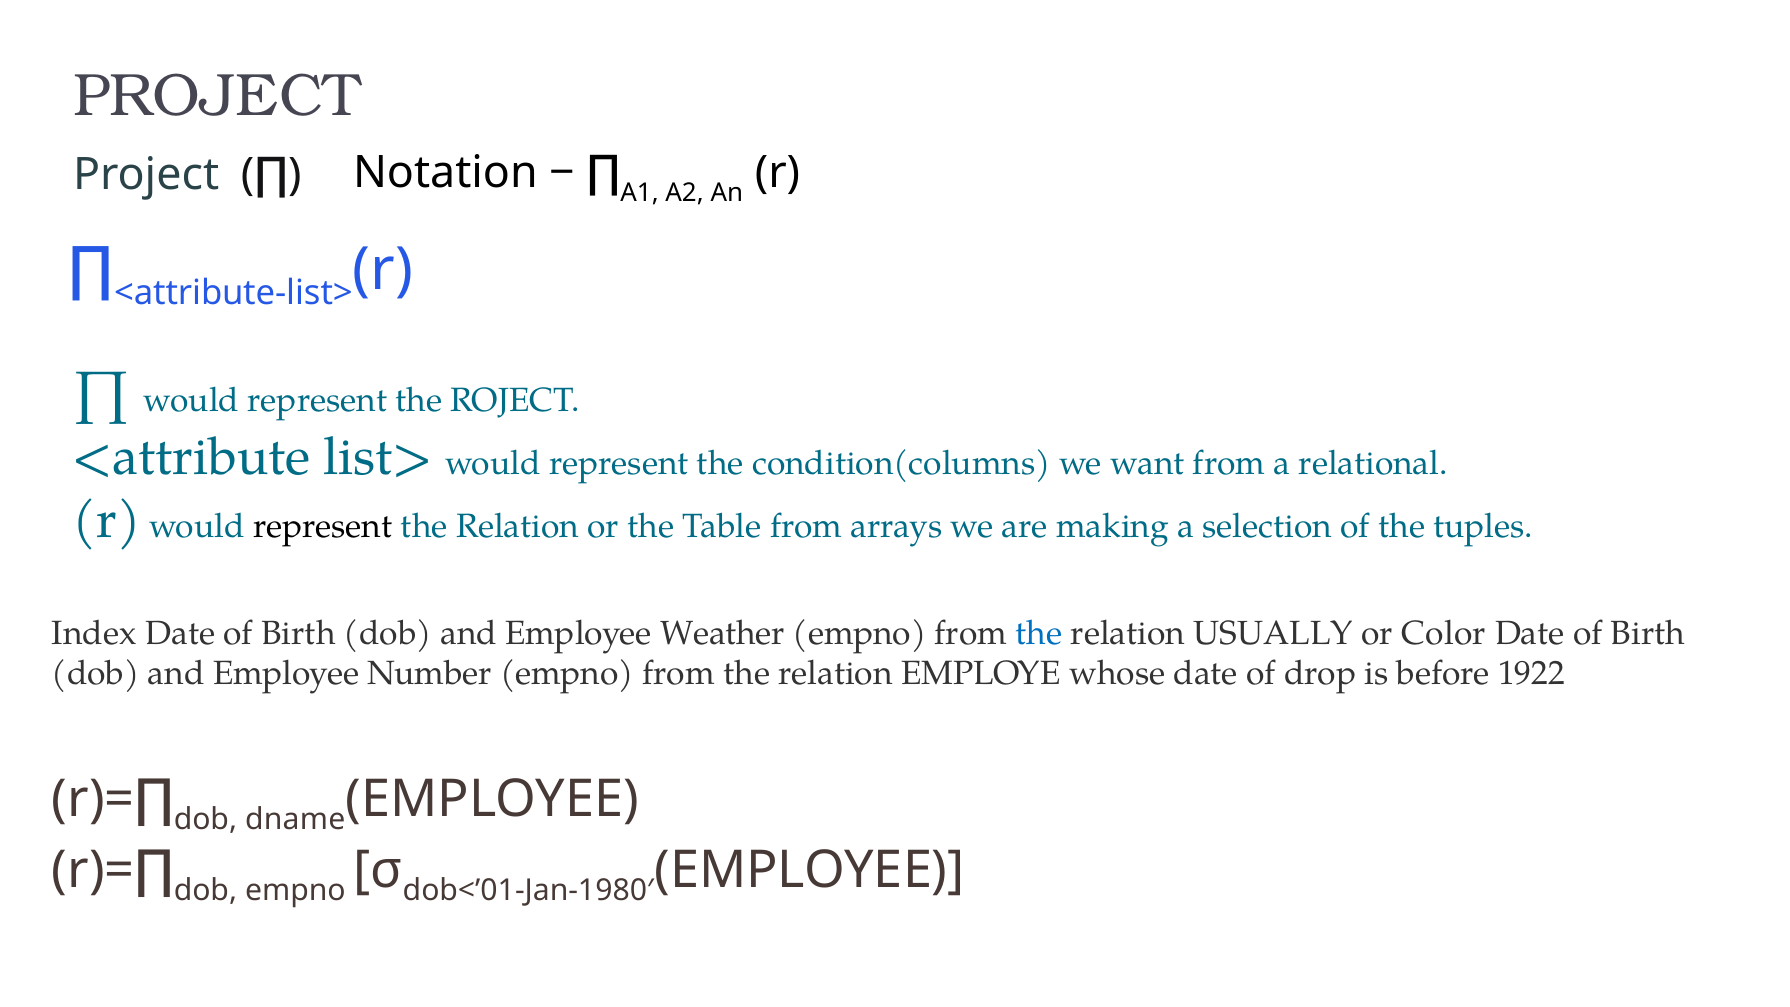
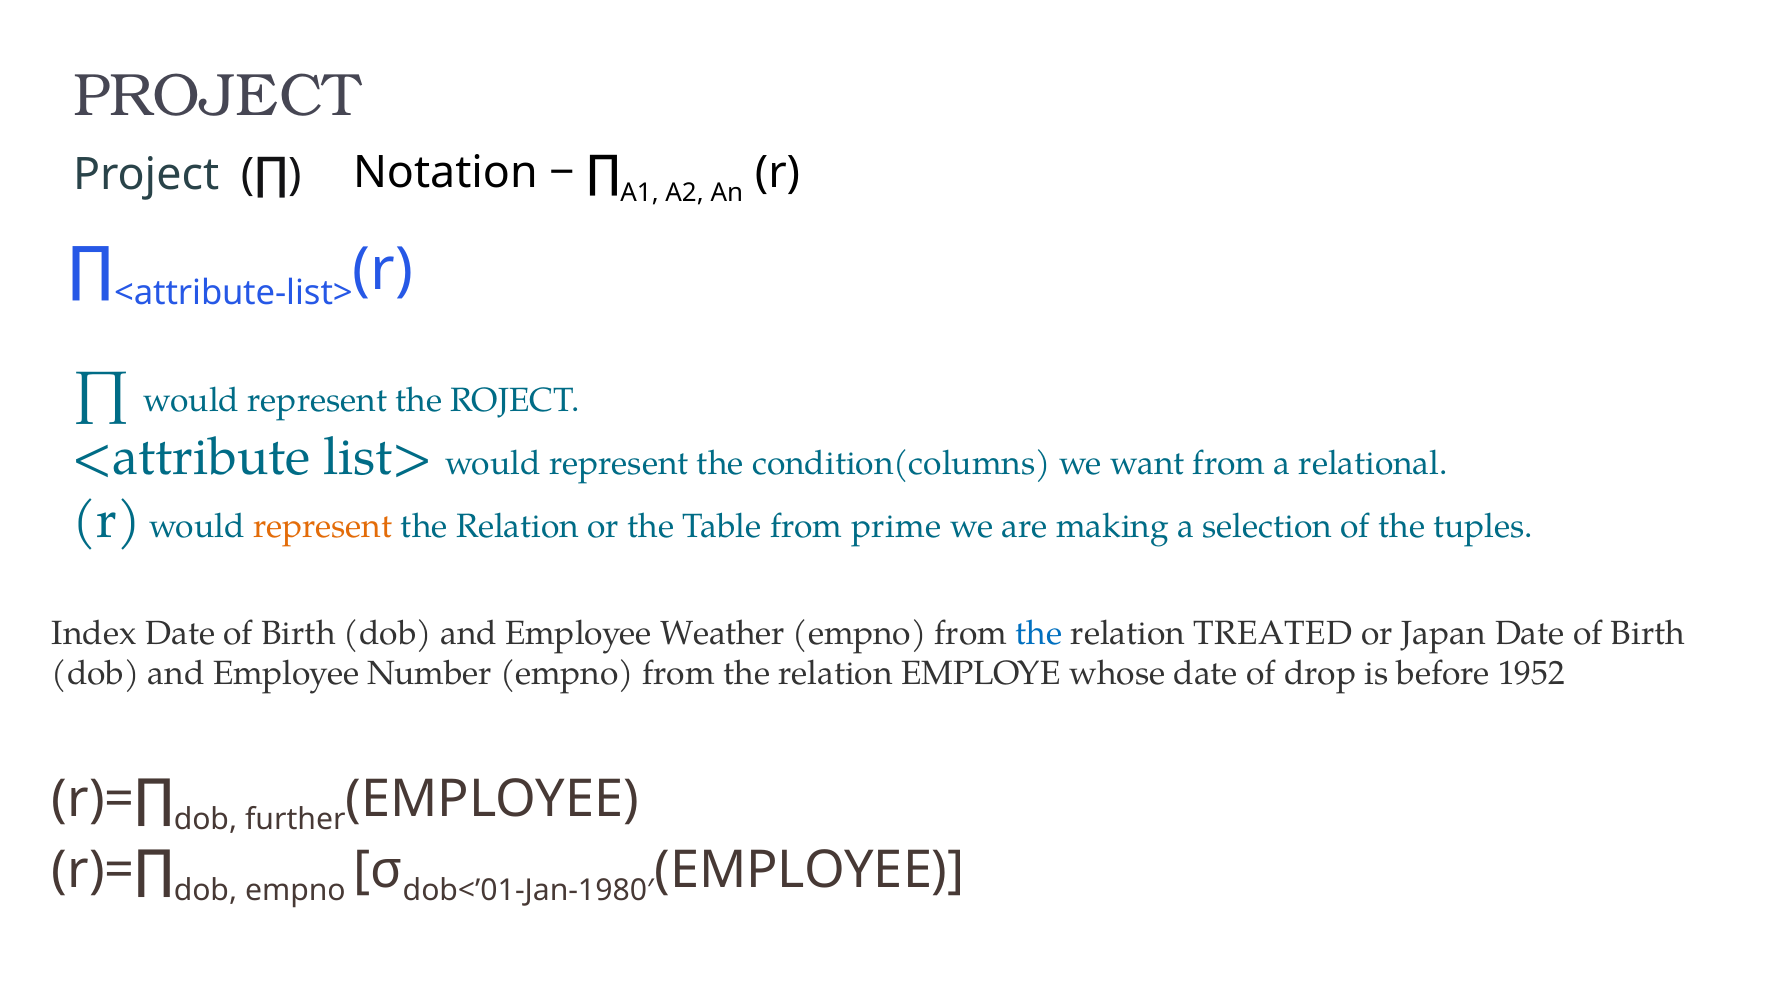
represent colour: black -> orange (323, 526)
arrays: arrays -> prime (896, 526)
USUALLY: USUALLY -> TREATED (1273, 633)
Color: Color -> Japan (1444, 633)
1922: 1922 -> 1952 (1532, 673)
dname: dname -> further (295, 819)
